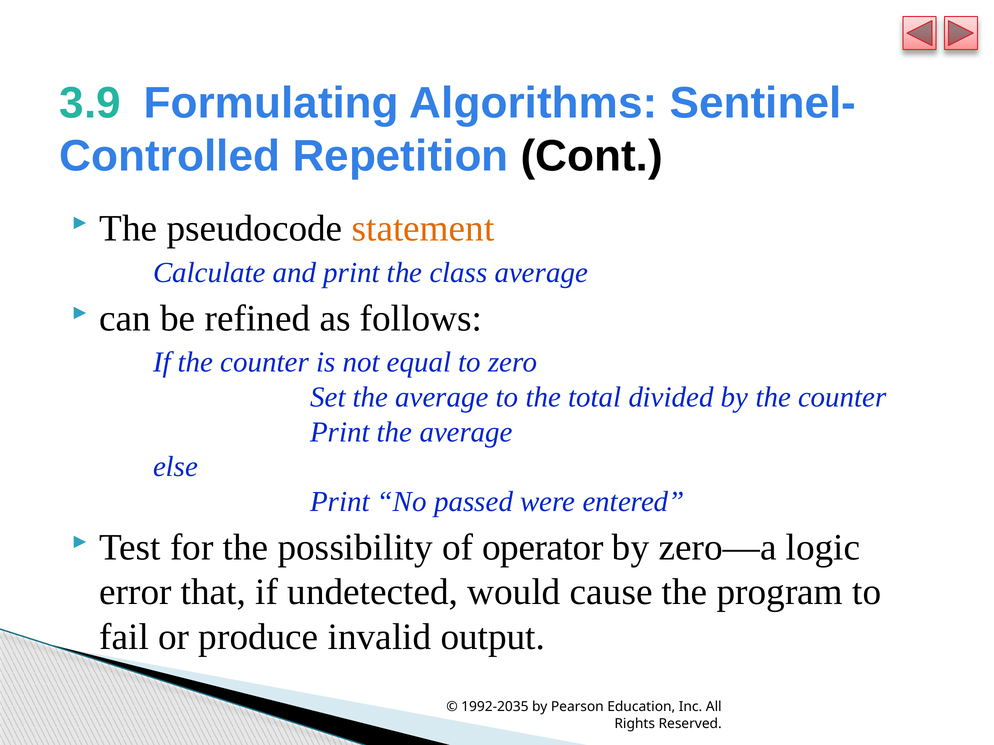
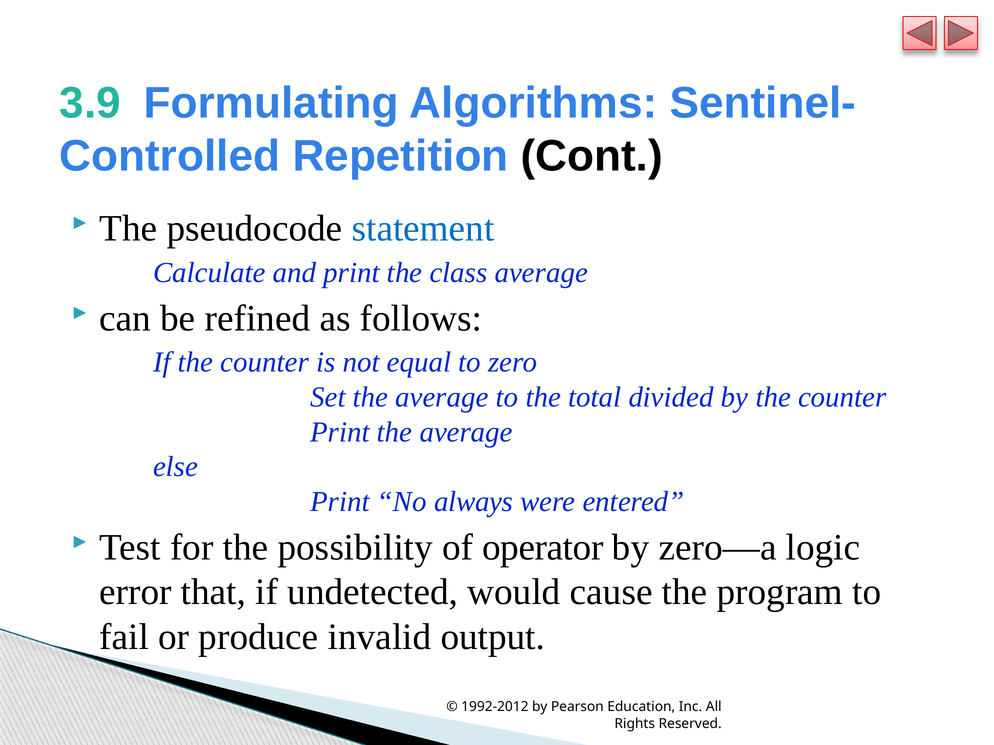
statement colour: orange -> blue (423, 229)
passed: passed -> always (474, 502)
1992-2035: 1992-2035 -> 1992-2012 (495, 707)
